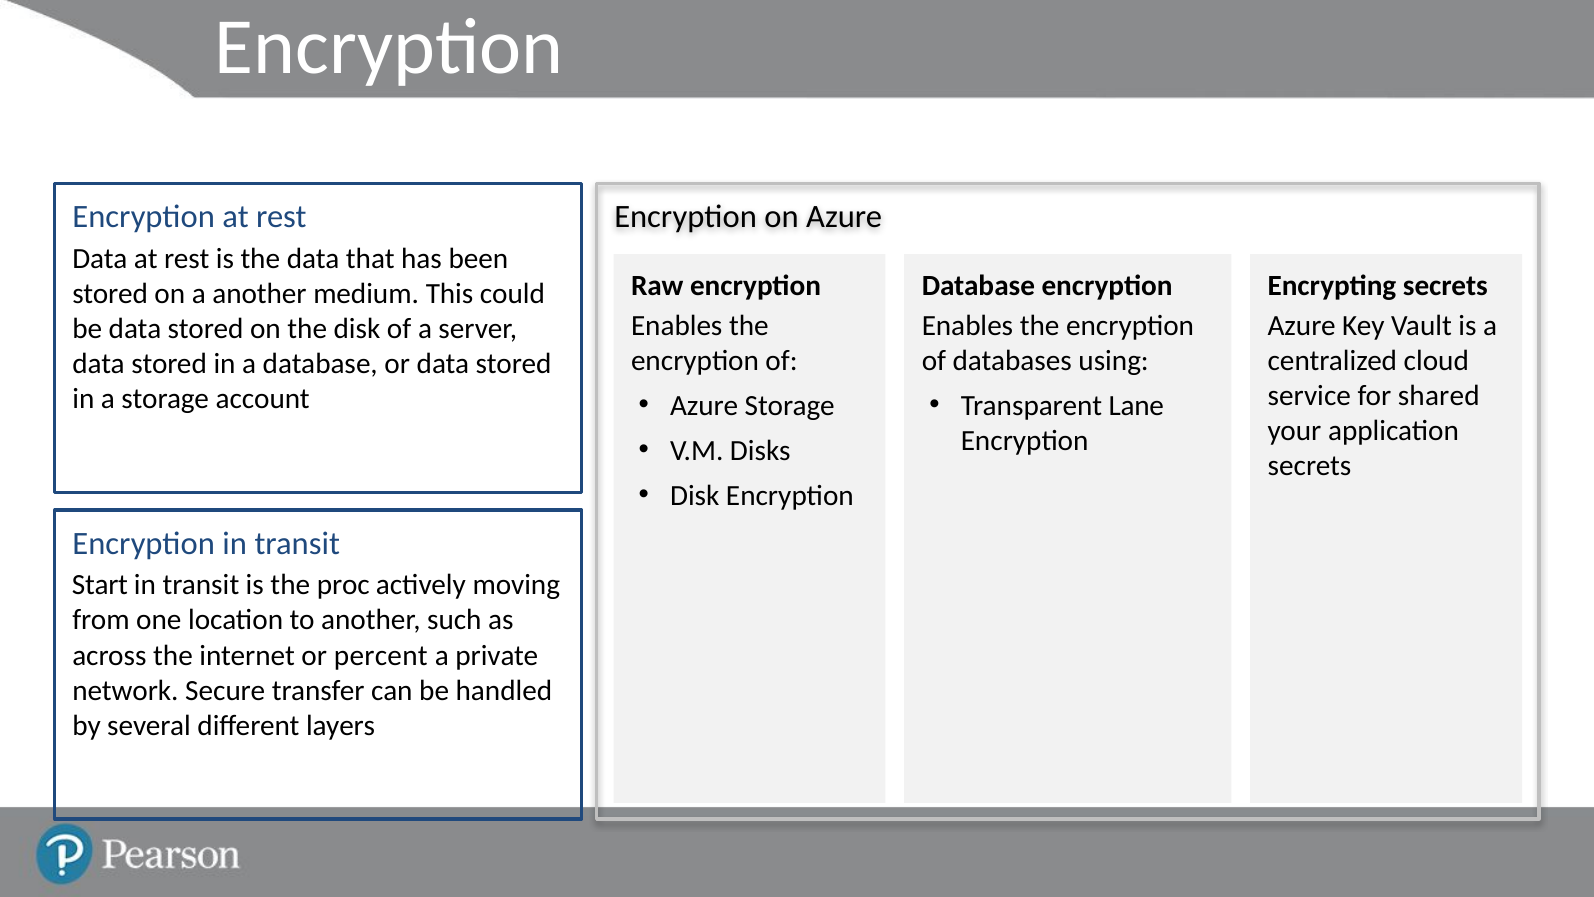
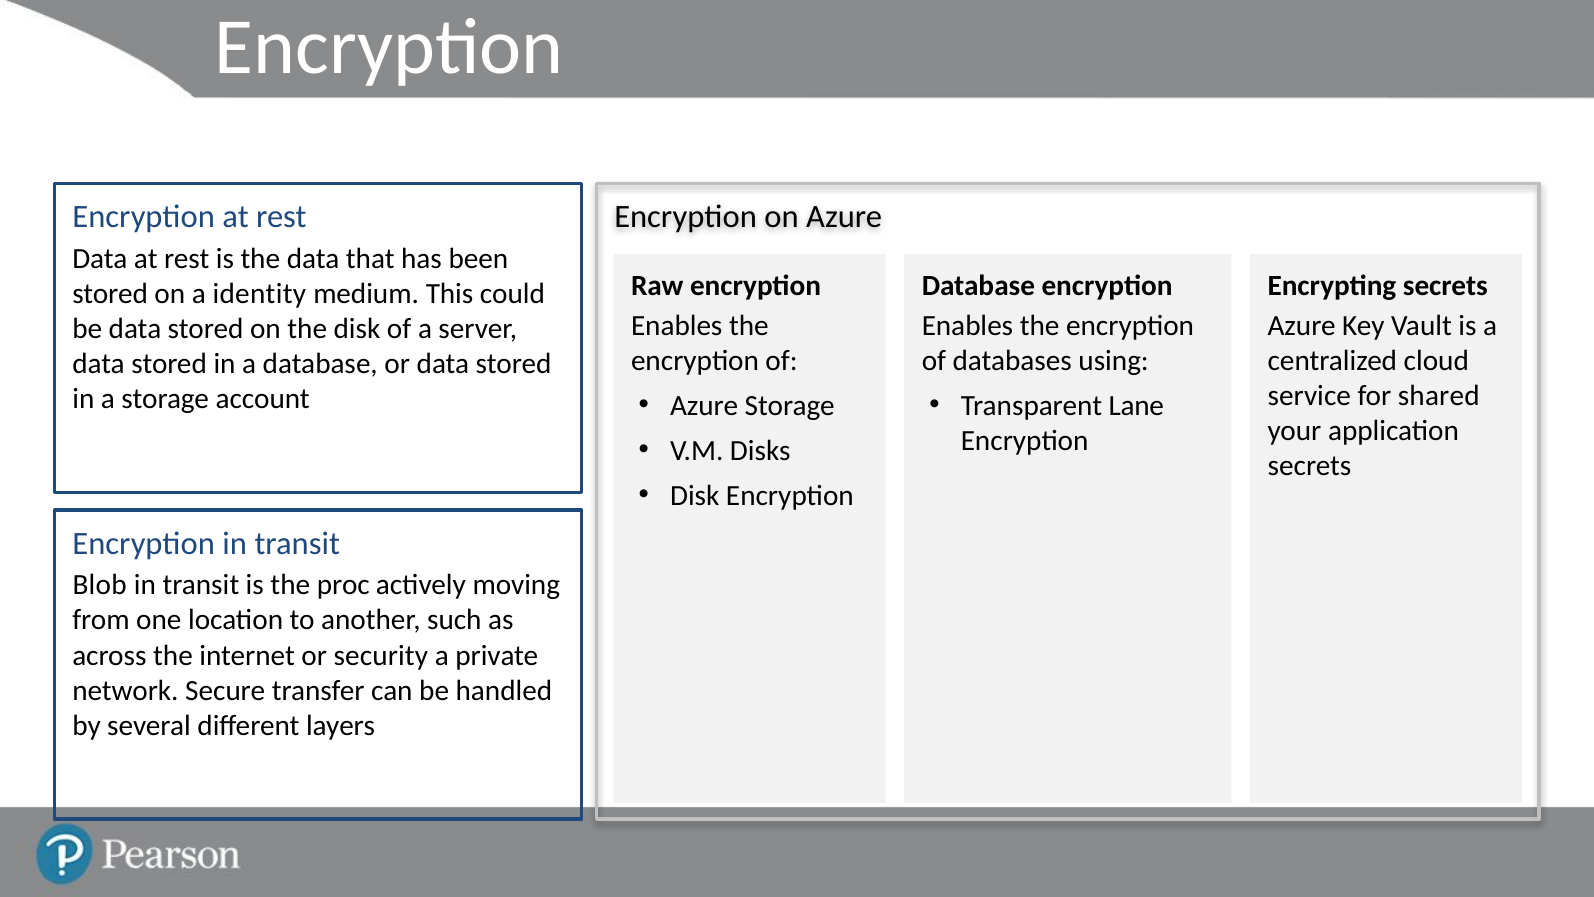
a another: another -> identity (259, 294)
Start: Start -> Blob (100, 585)
percent: percent -> security (381, 655)
